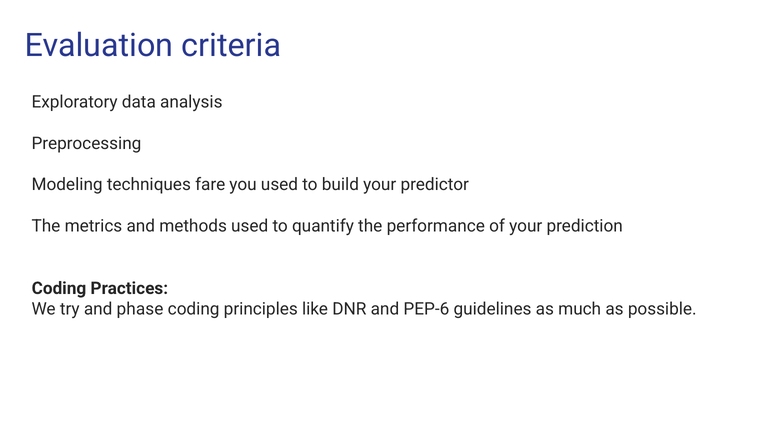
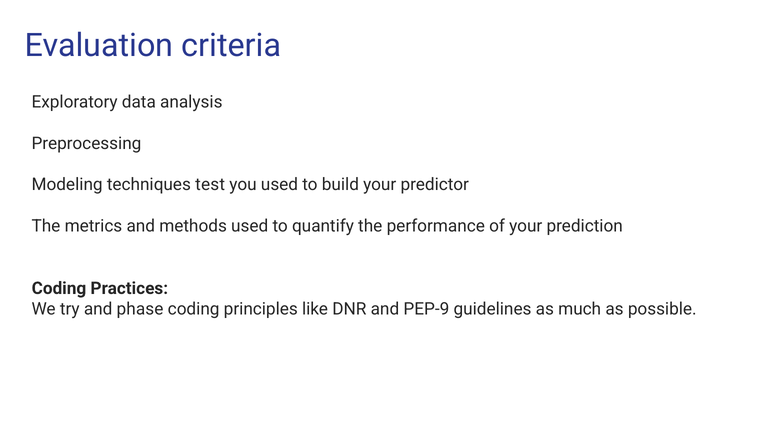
fare: fare -> test (210, 185)
PEP-6: PEP-6 -> PEP-9 (426, 309)
